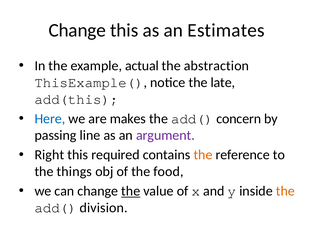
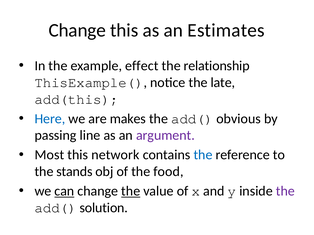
actual: actual -> effect (142, 66)
abstraction: abstraction -> relationship (217, 66)
concern: concern -> obvious (239, 119)
Right: Right -> Most (49, 155)
required: required -> network (115, 155)
the colour: orange -> blue (203, 155)
things: things -> stands (74, 172)
can underline: none -> present (64, 192)
the colour: orange -> purple (285, 192)
division: division -> solution (104, 208)
